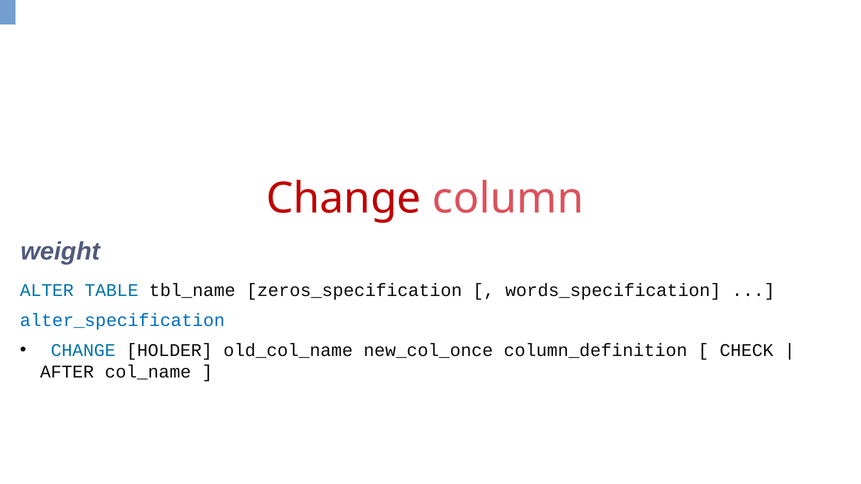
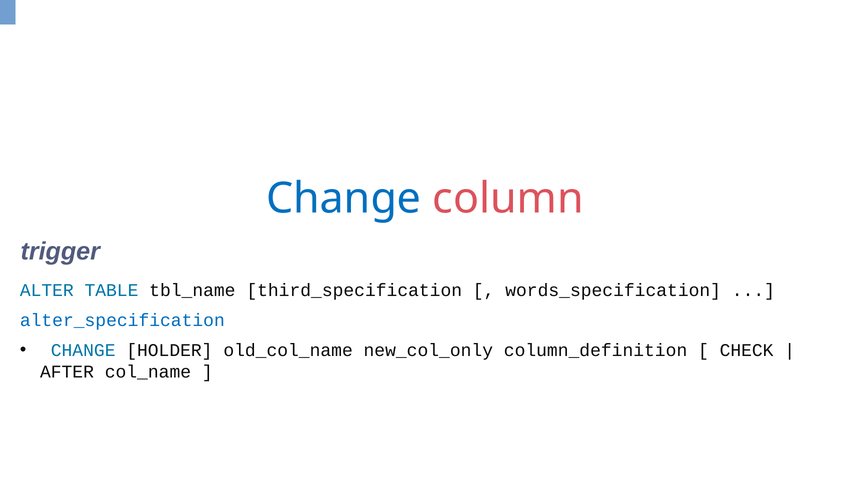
Change colour: red -> blue (344, 199)
weight: weight -> trigger (60, 251)
zeros_specification: zeros_specification -> third_specification (354, 290)
new_col_once: new_col_once -> new_col_only (428, 351)
